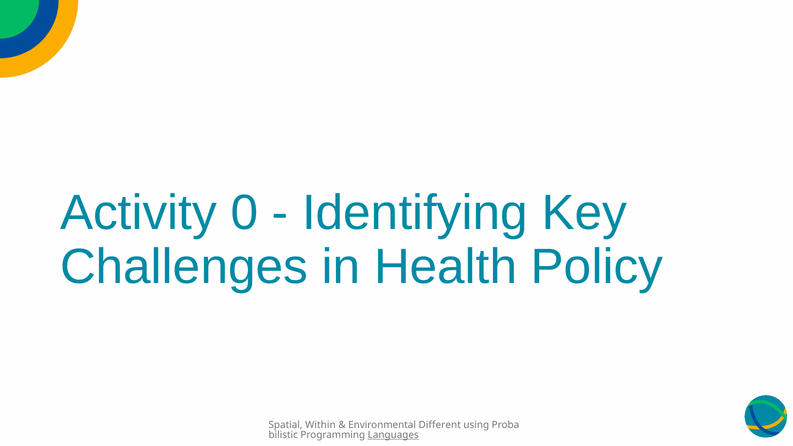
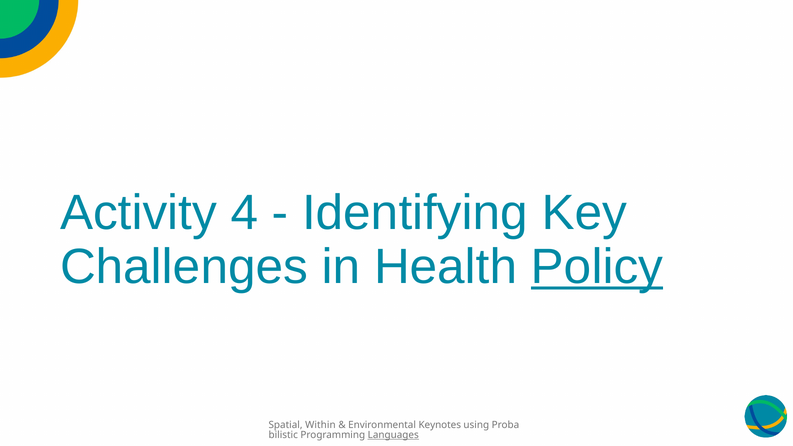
0: 0 -> 4 (244, 213)
Policy underline: none -> present (597, 267)
Different: Different -> Keynotes (440, 425)
